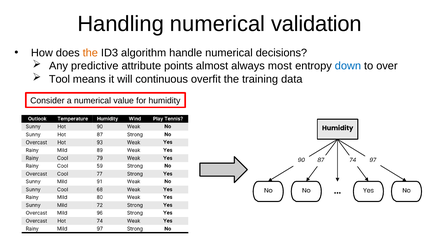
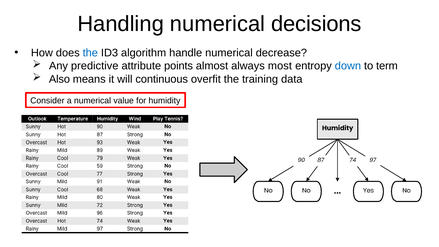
validation: validation -> decisions (316, 24)
the colour: orange -> blue (90, 53)
decisions: decisions -> decrease (281, 53)
over: over -> term (387, 66)
Tool: Tool -> Also (59, 79)
